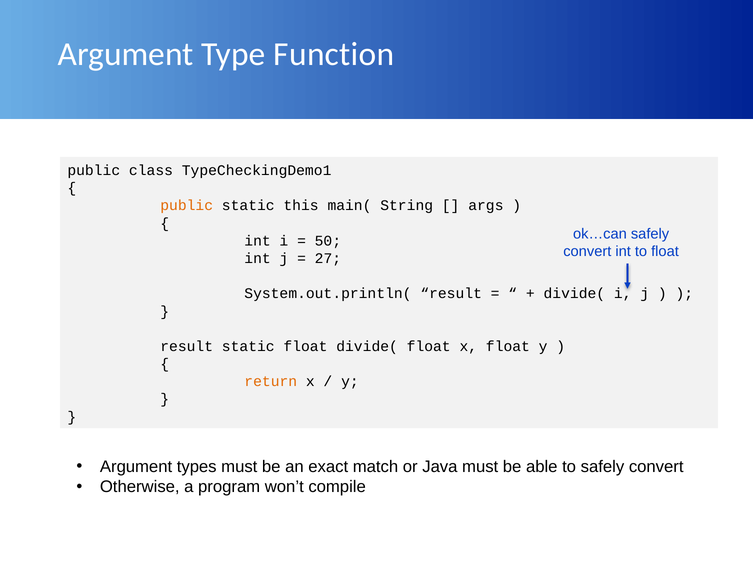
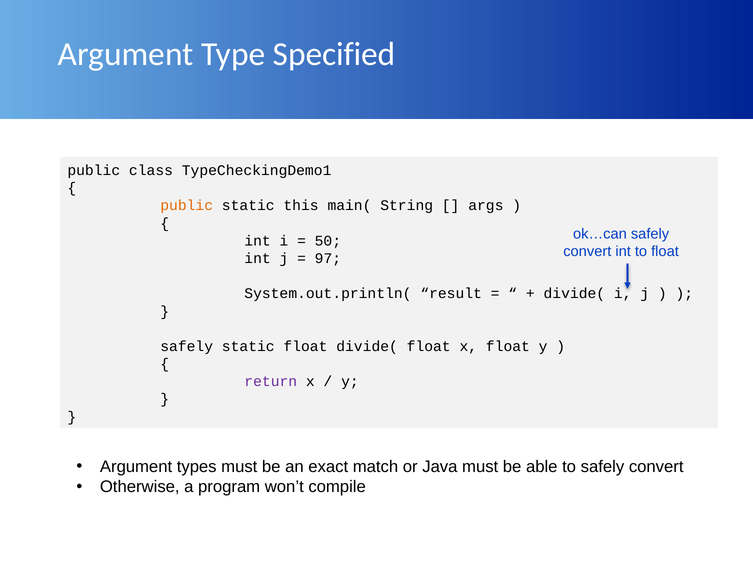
Function: Function -> Specified (334, 54)
27: 27 -> 97 (328, 258)
result: result -> safely (187, 346)
return colour: orange -> purple (271, 381)
